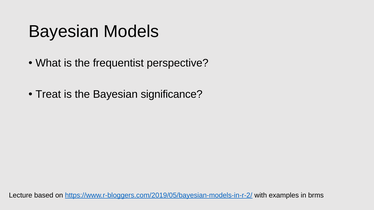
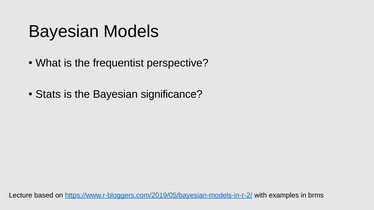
Treat: Treat -> Stats (48, 95)
